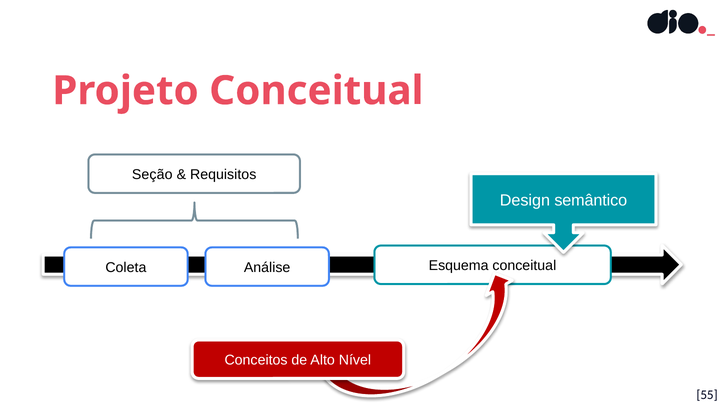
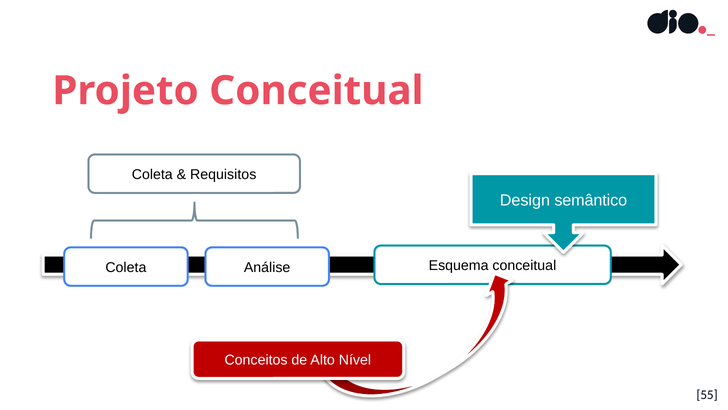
Seção: Seção -> Coleta (152, 174)
